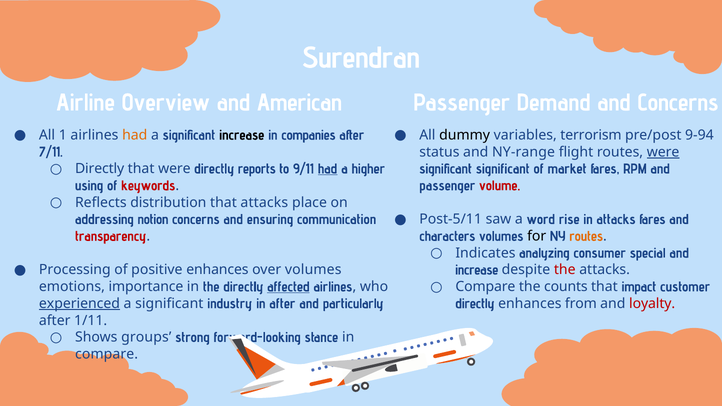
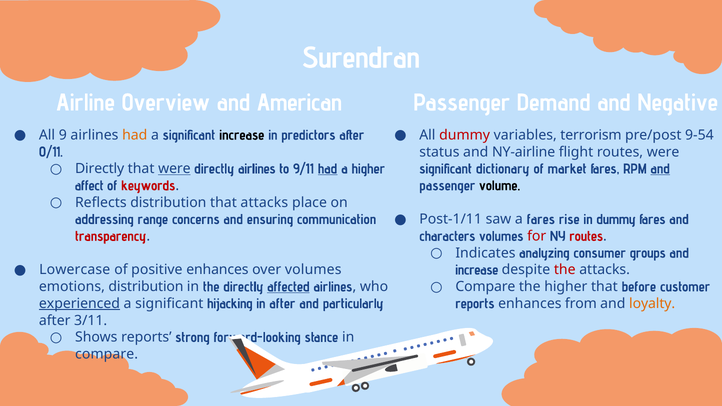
and Concerns: Concerns -> Negative (678, 103)
1: 1 -> 9 (63, 135)
companies: companies -> predictors (308, 135)
dummy colour: black -> red (465, 135)
9-94: 9-94 -> 9-54 (699, 135)
7/11: 7/11 -> 0/11 (51, 152)
NY-range: NY-range -> NY-airline (524, 152)
were underline: present -> none (663, 152)
were underline: none -> present (174, 169)
directly reports: reports -> airlines (257, 169)
significant significant: significant -> dictionary (503, 169)
and underline: none -> present (660, 169)
using: using -> affect (89, 186)
volume colour: red -> black (500, 186)
Post-5/11: Post-5/11 -> Post-1/11 (451, 219)
a word: word -> fares (541, 219)
in attacks: attacks -> dummy (616, 219)
notion: notion -> range (153, 219)
for colour: black -> red (537, 236)
routes colour: orange -> red (586, 236)
special: special -> groups (648, 253)
Processing: Processing -> Lowercase (75, 270)
the counts: counts -> higher (566, 287)
impact: impact -> before (639, 287)
emotions importance: importance -> distribution (146, 287)
directly: directly -> reports (475, 304)
loyalty colour: red -> orange (652, 304)
industry: industry -> hijacking (230, 304)
1/11: 1/11 -> 3/11 (91, 321)
Shows groups: groups -> reports (146, 337)
